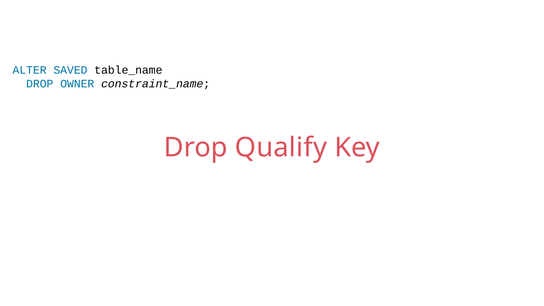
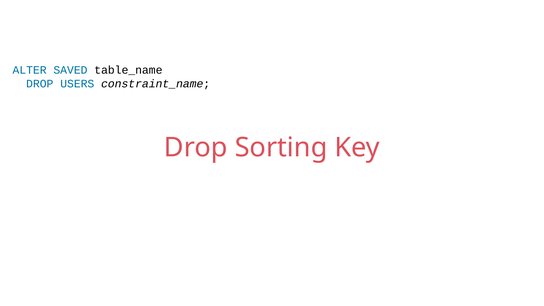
OWNER: OWNER -> USERS (77, 84)
Qualify: Qualify -> Sorting (281, 148)
